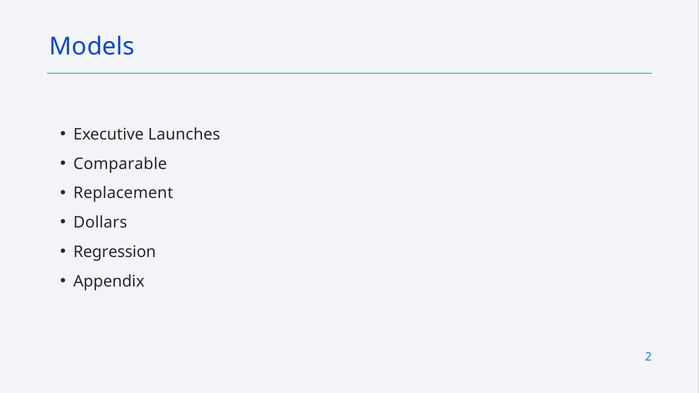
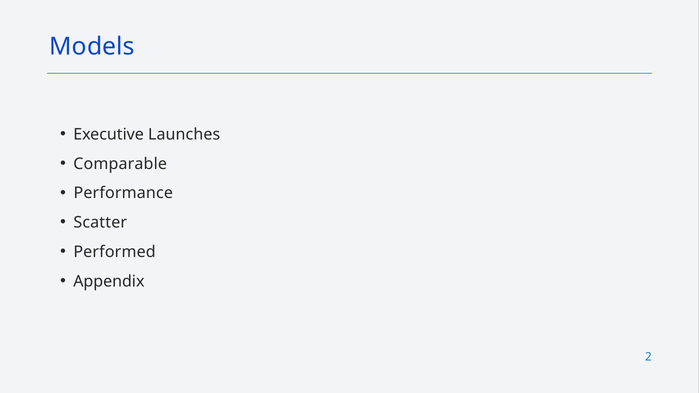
Replacement: Replacement -> Performance (123, 193)
Dollars: Dollars -> Scatter (100, 223)
Regression: Regression -> Performed (115, 252)
